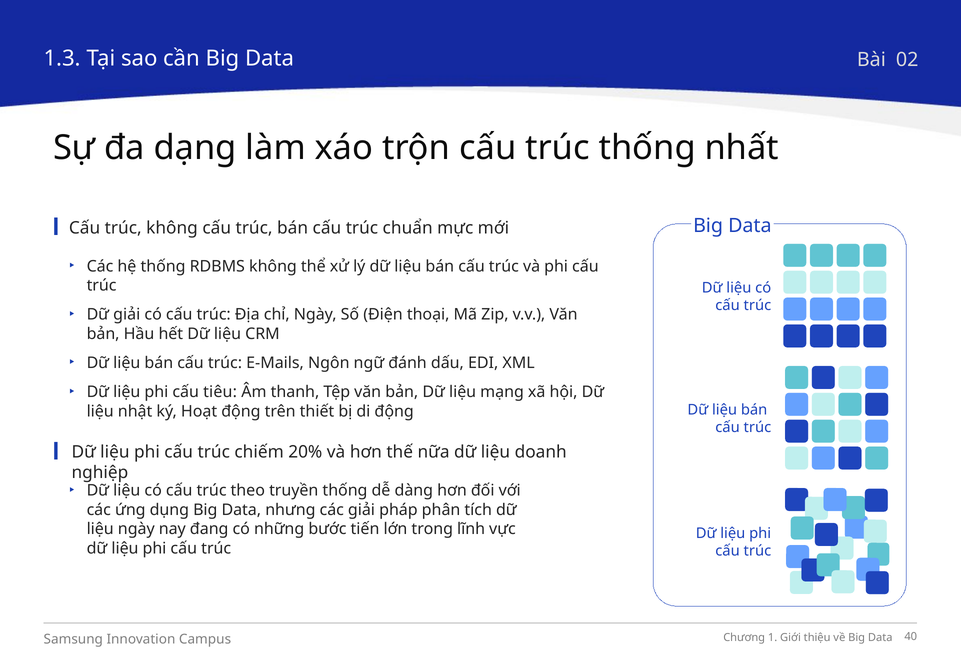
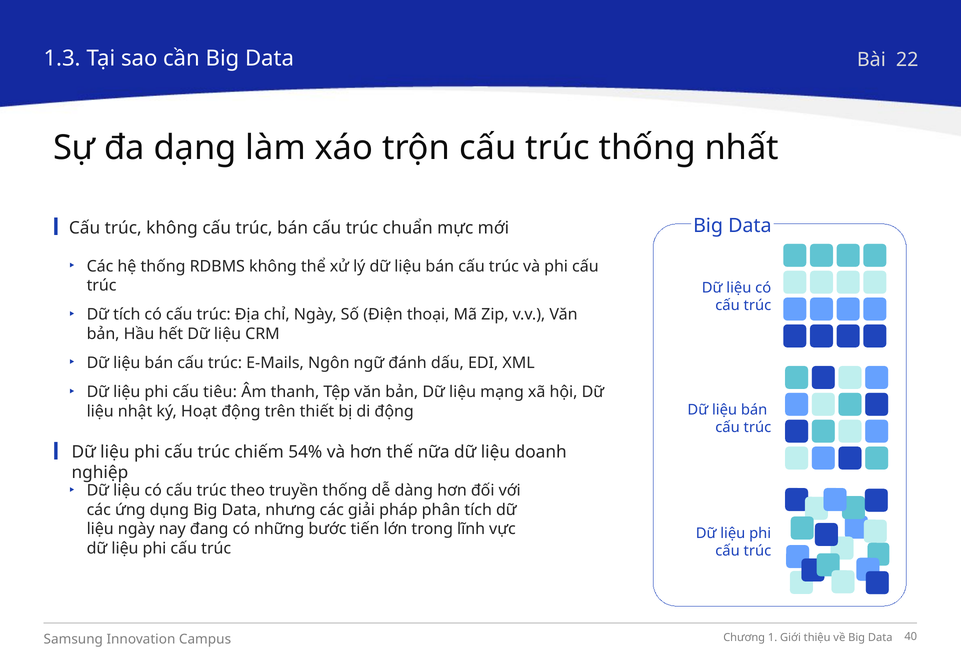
02: 02 -> 22 (907, 60)
Dữ giải: giải -> tích (127, 315)
20%: 20% -> 54% (305, 452)
